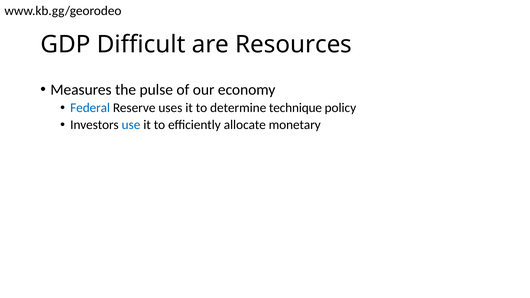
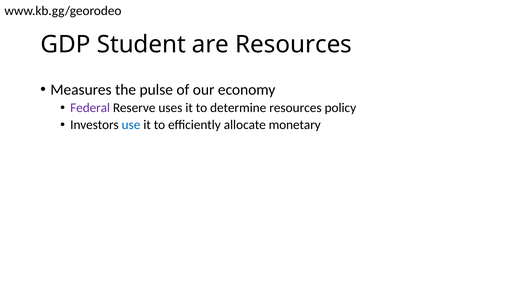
Difficult: Difficult -> Student (141, 45)
Federal colour: blue -> purple (90, 108)
determine technique: technique -> resources (295, 108)
